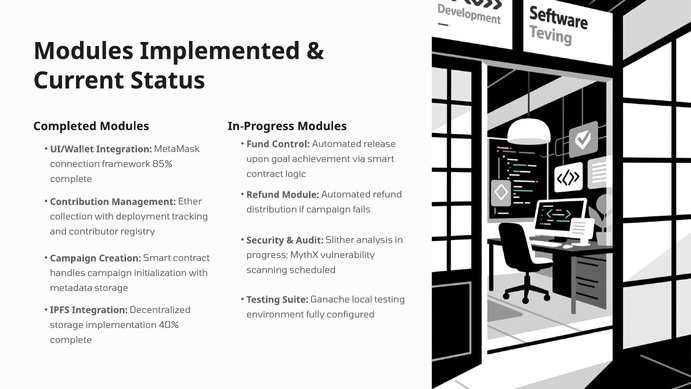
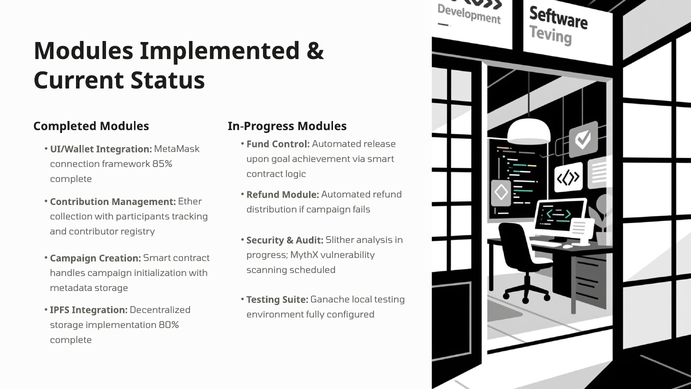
deployment: deployment -> participants (143, 217)
40%: 40% -> 80% (169, 325)
